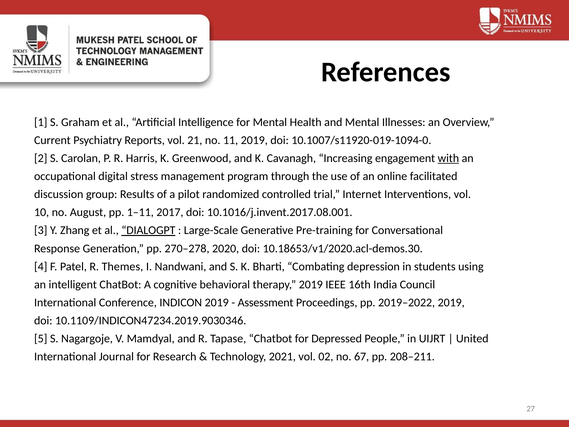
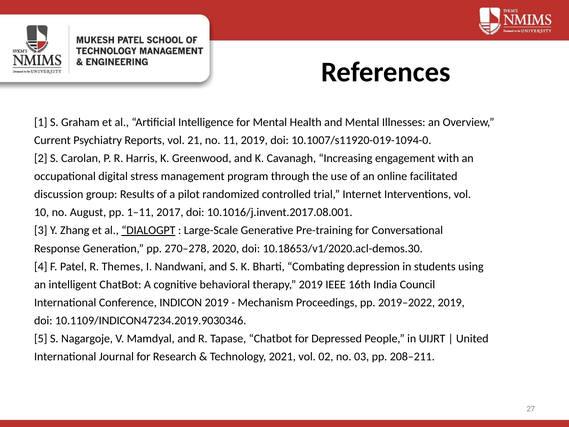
with underline: present -> none (448, 158)
Assessment: Assessment -> Mechanism (266, 302)
67: 67 -> 03 (362, 356)
